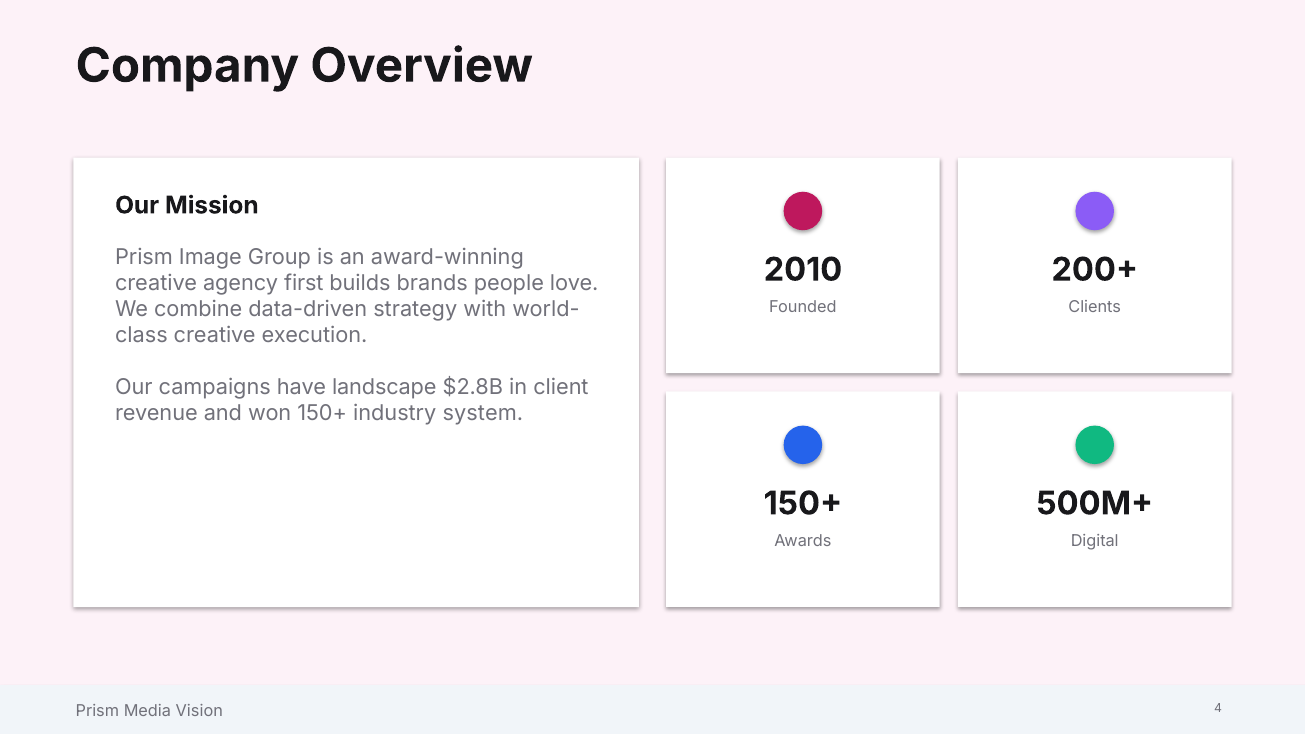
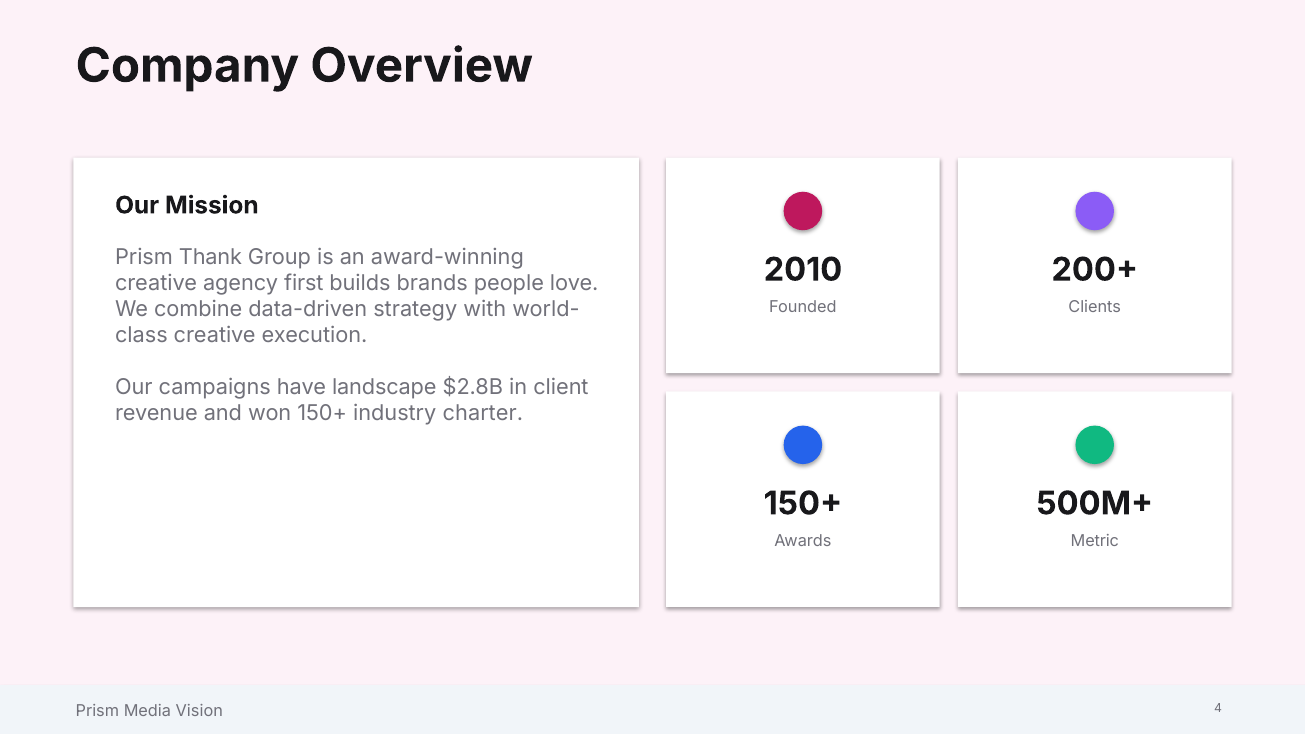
Image: Image -> Thank (210, 257)
system: system -> charter (483, 414)
Digital: Digital -> Metric (1095, 541)
